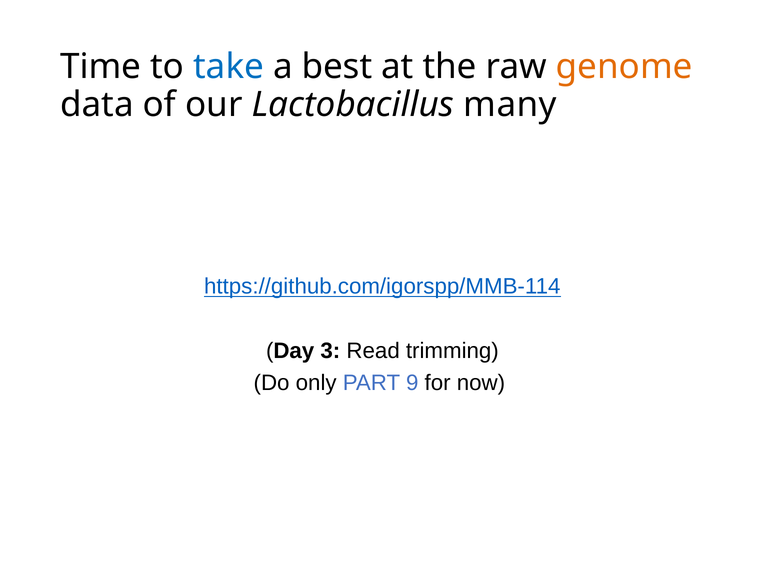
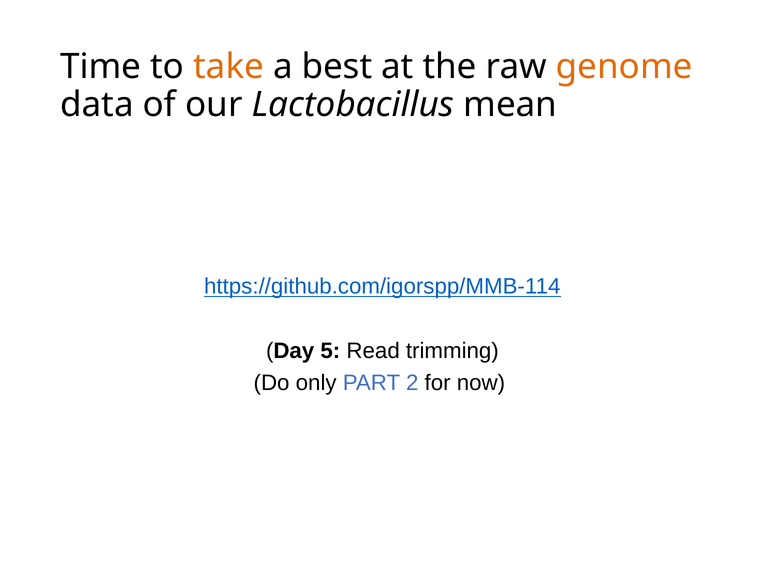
take colour: blue -> orange (229, 67)
many: many -> mean (510, 105)
3: 3 -> 5 (330, 351)
9: 9 -> 2 (412, 383)
